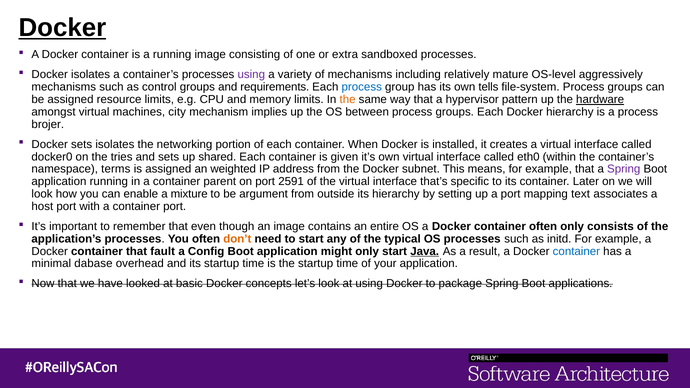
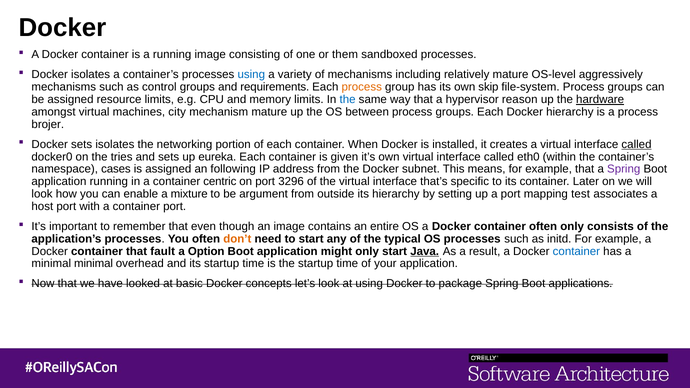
Docker underline: present -> none (62, 28)
extra: extra -> them (345, 55)
using colour: purple -> blue (251, 75)
process colour: blue -> orange (362, 87)
tells: tells -> skip (488, 87)
the colour: orange -> blue (348, 100)
pattern: pattern -> reason (520, 100)
mechanism implies: implies -> mature (269, 112)
called underline: none -> present (637, 144)
shared: shared -> eureka (217, 157)
terms: terms -> cases (116, 169)
weighted: weighted -> following (233, 169)
parent: parent -> centric (220, 182)
2591: 2591 -> 3296 (291, 182)
text: text -> test (581, 194)
Config: Config -> Option (206, 251)
minimal dabase: dabase -> minimal (94, 264)
